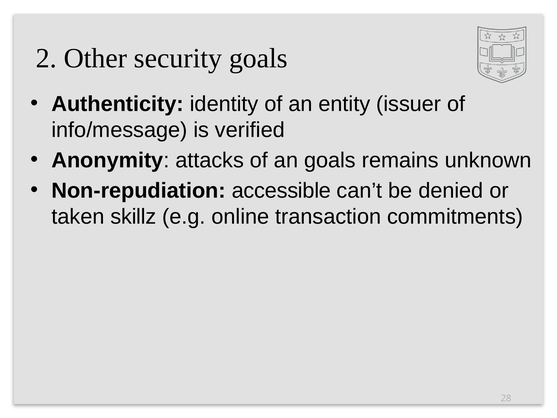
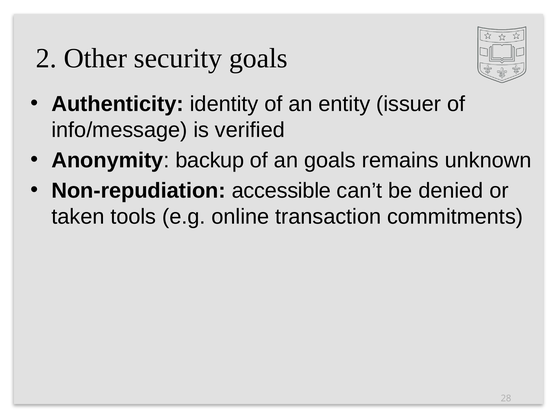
attacks: attacks -> backup (210, 160)
skillz: skillz -> tools (133, 216)
